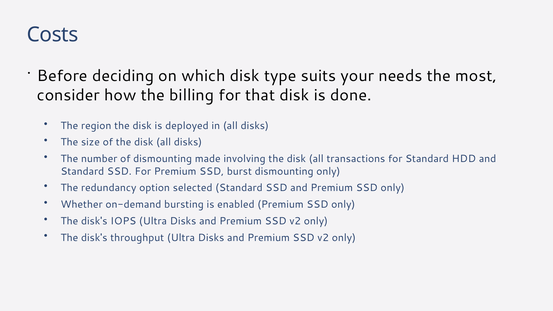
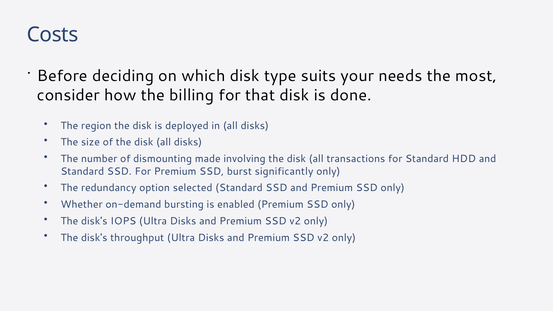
burst dismounting: dismounting -> significantly (284, 171)
